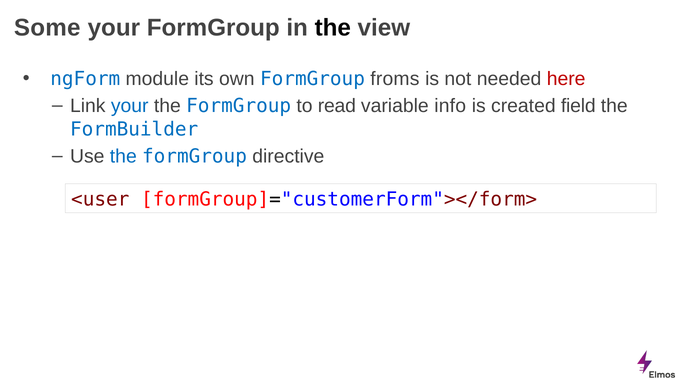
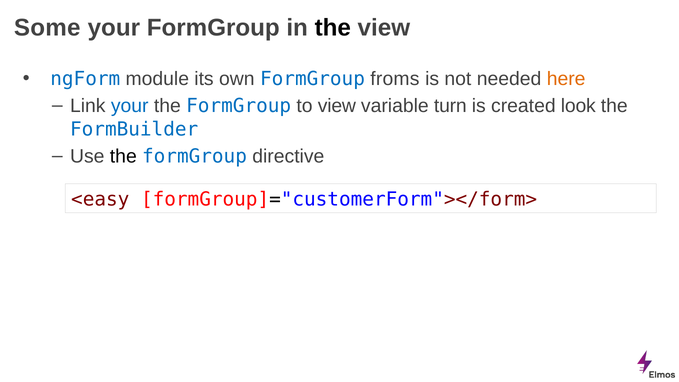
here colour: red -> orange (566, 79)
to read: read -> view (337, 106)
info: info -> turn (450, 106)
field: field -> look (578, 106)
the colour: blue -> black (123, 156)
<user: <user -> <easy (100, 200)
